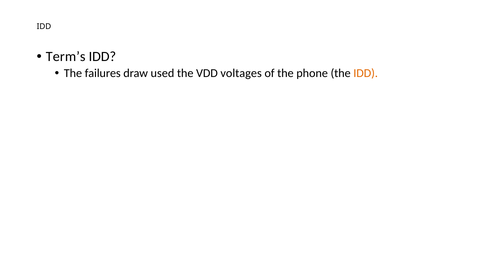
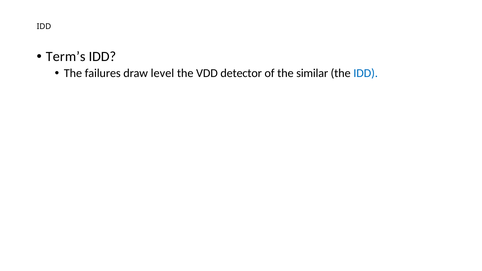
used: used -> level (162, 73)
voltages: voltages -> detector (241, 73)
phone: phone -> similar (312, 73)
IDD colour: orange -> blue (366, 73)
